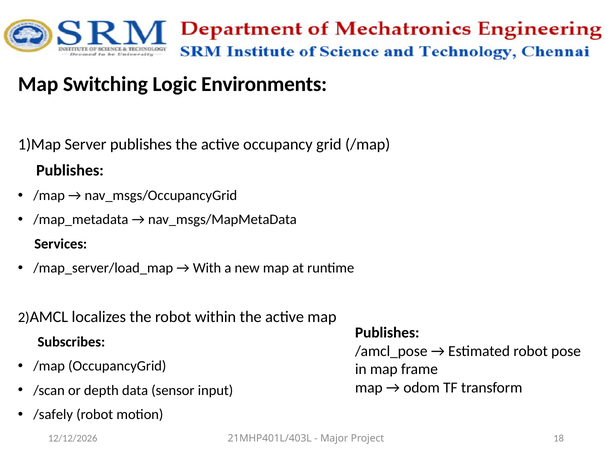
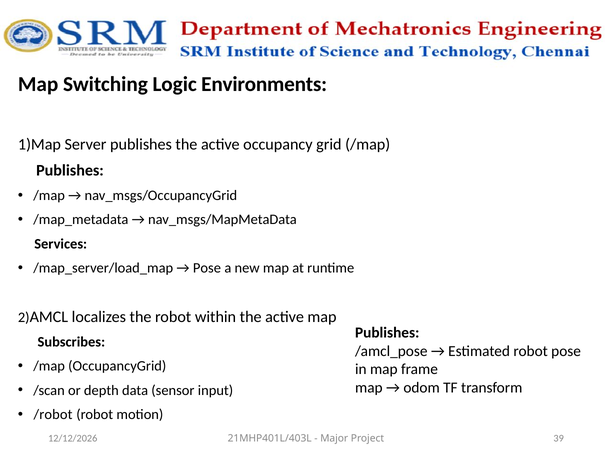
With: With -> Pose (207, 268)
/safely: /safely -> /robot (53, 414)
18: 18 -> 39 (559, 438)
